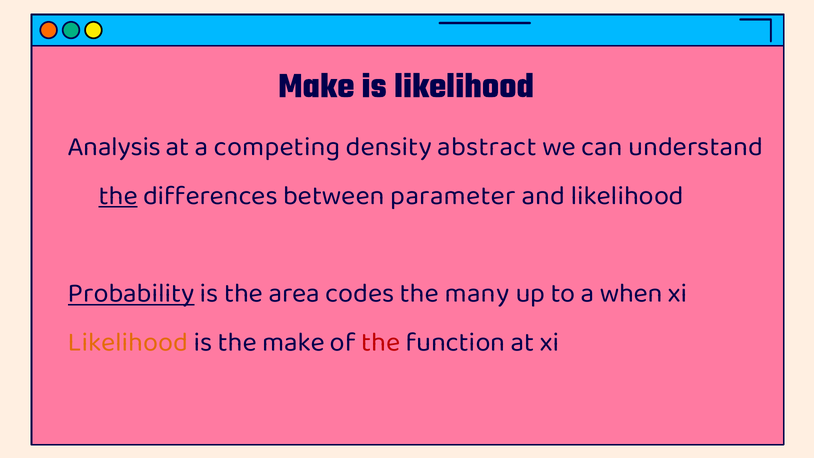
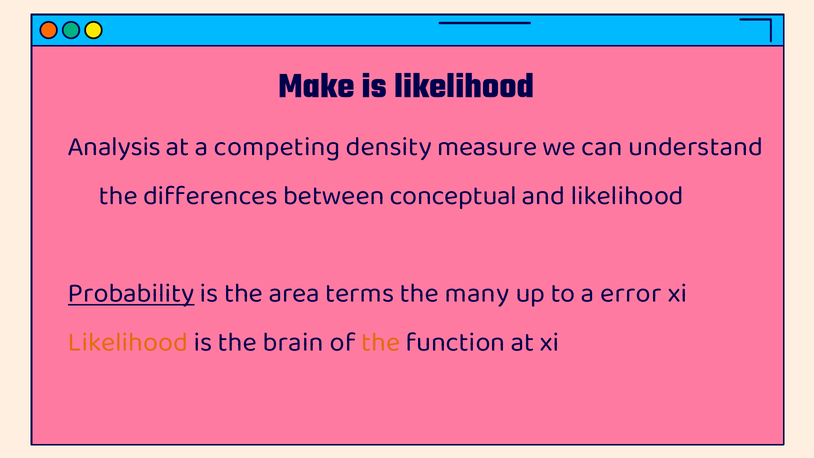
abstract: abstract -> measure (487, 146)
the underline: present -> none (118, 195)
parameter: parameter -> conceptual (453, 195)
codes: codes -> terms (360, 293)
when: when -> error (631, 293)
the make: make -> brain (293, 342)
the colour: red -> orange (381, 342)
